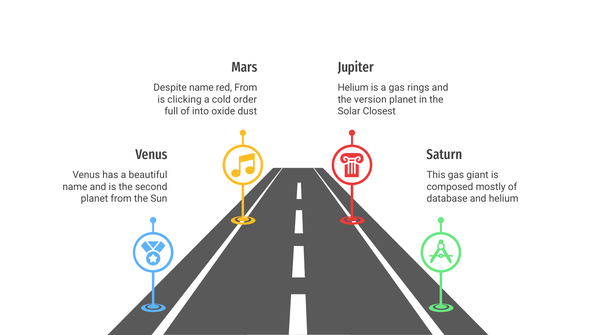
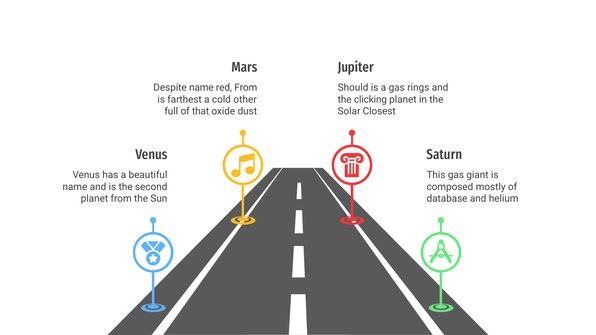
Helium: Helium -> Should (353, 88)
clicking: clicking -> farthest (185, 99)
order: order -> other (245, 99)
version: version -> clicking (370, 99)
into: into -> that (201, 111)
